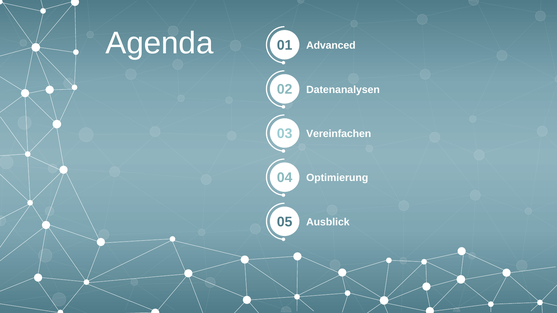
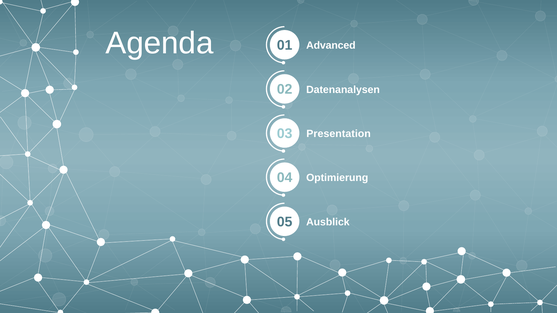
Vereinfachen: Vereinfachen -> Presentation (339, 134)
